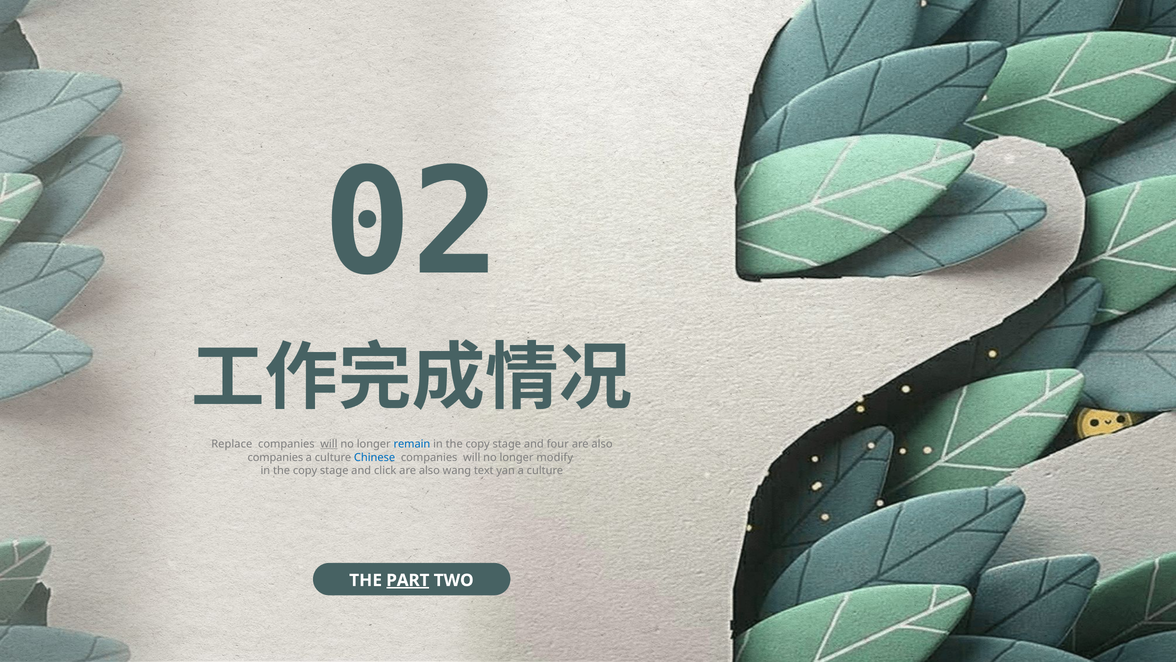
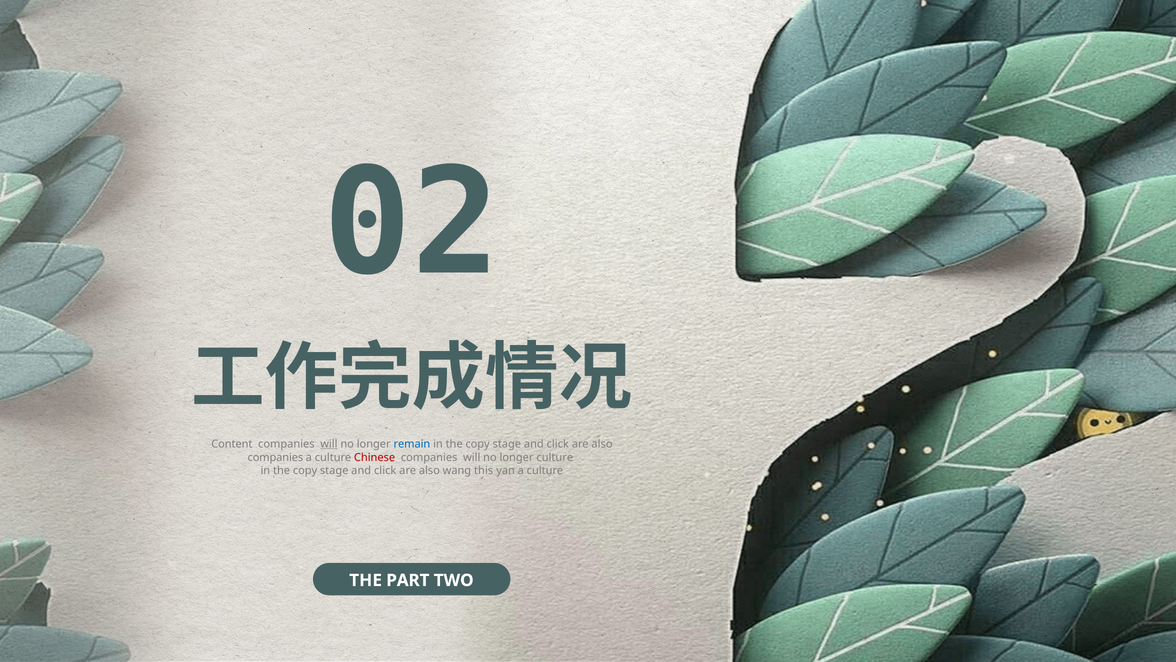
Replace: Replace -> Content (232, 444)
four: four -> click (558, 444)
Chinese colour: blue -> red (375, 457)
longer modify: modify -> culture (555, 457)
text: text -> this (484, 470)
PART underline: present -> none (408, 580)
